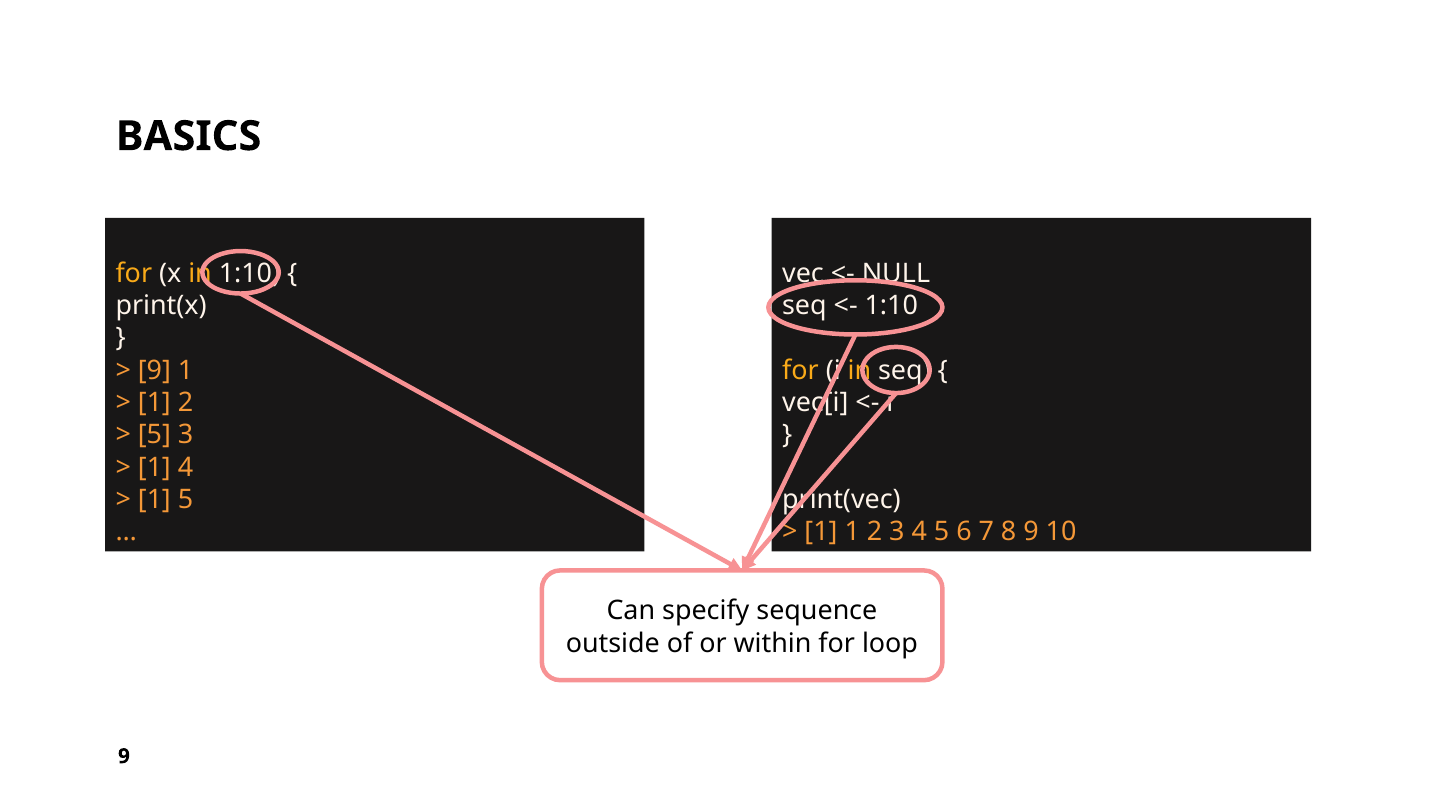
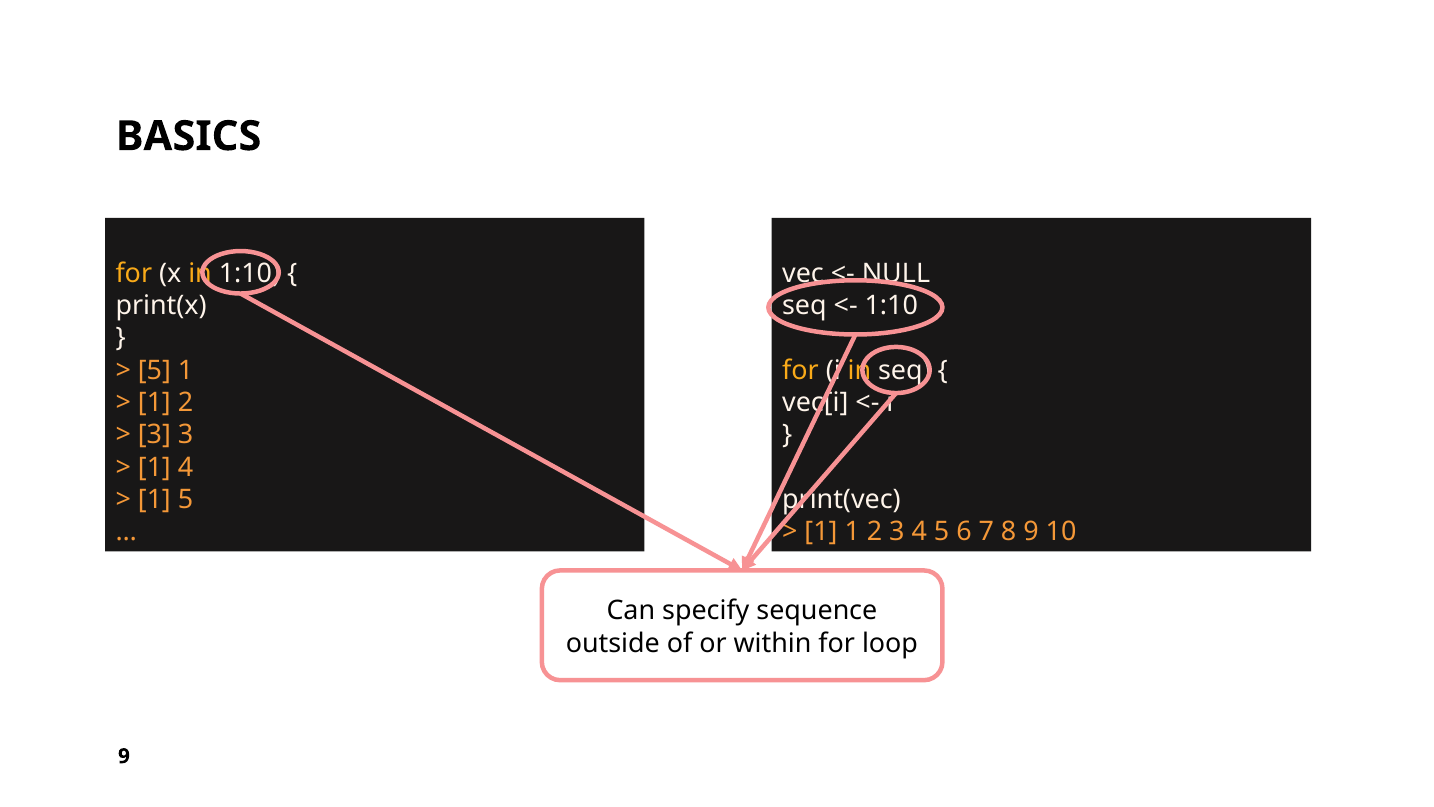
9: 9 -> 5 (154, 370)
5: 5 -> 3 (154, 435)
